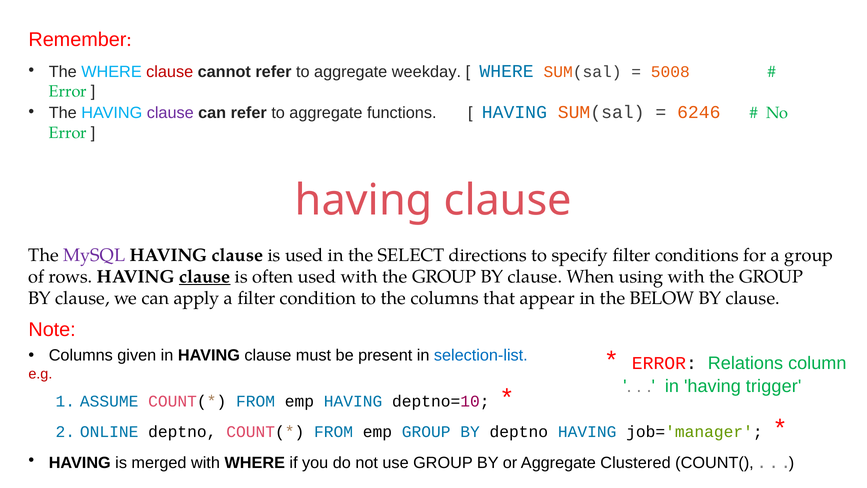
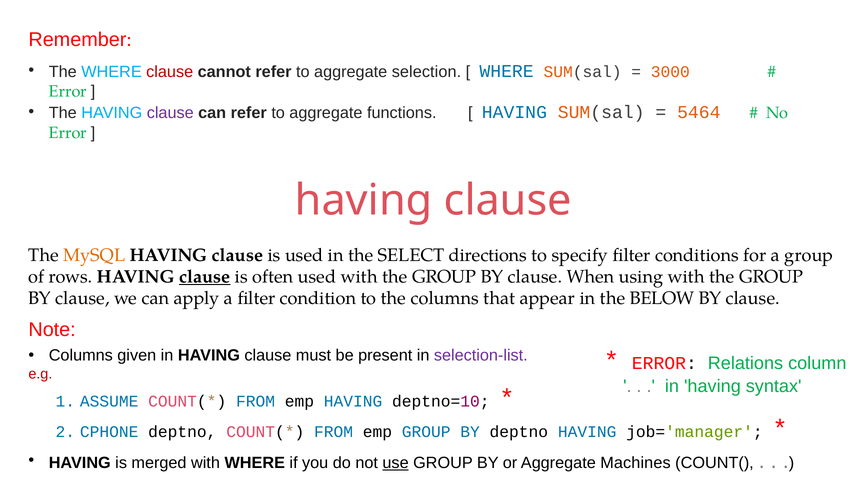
weekday: weekday -> selection (426, 72)
5008: 5008 -> 3000 (670, 72)
6246: 6246 -> 5464 (699, 112)
MySQL colour: purple -> orange (94, 255)
selection-list colour: blue -> purple (481, 355)
trigger: trigger -> syntax (774, 386)
ONLINE: ONLINE -> CPHONE (109, 432)
use underline: none -> present (396, 463)
Clustered: Clustered -> Machines (635, 463)
